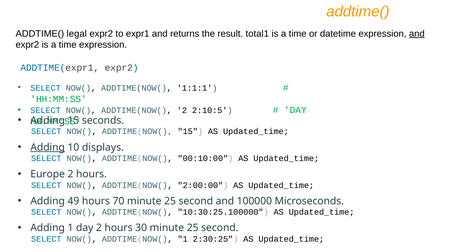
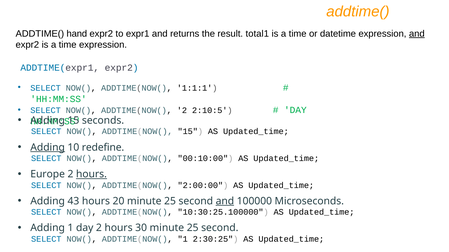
legal: legal -> hand (77, 34)
displays: displays -> redefine (103, 148)
hours underline: none -> present (91, 175)
49: 49 -> 43 (73, 202)
70: 70 -> 20 (119, 202)
and underline: none -> present (225, 202)
